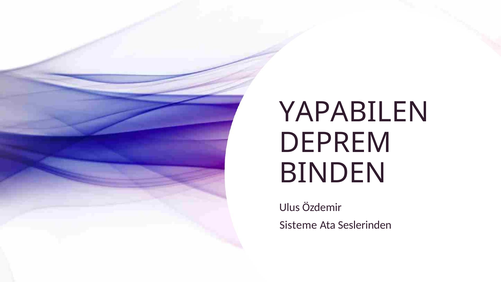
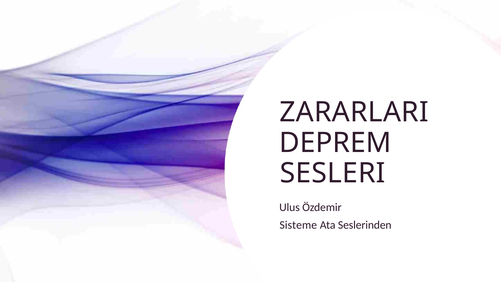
YAPABILEN: YAPABILEN -> ZARARLARI (354, 112)
BINDEN: BINDEN -> SESLERI (333, 173)
